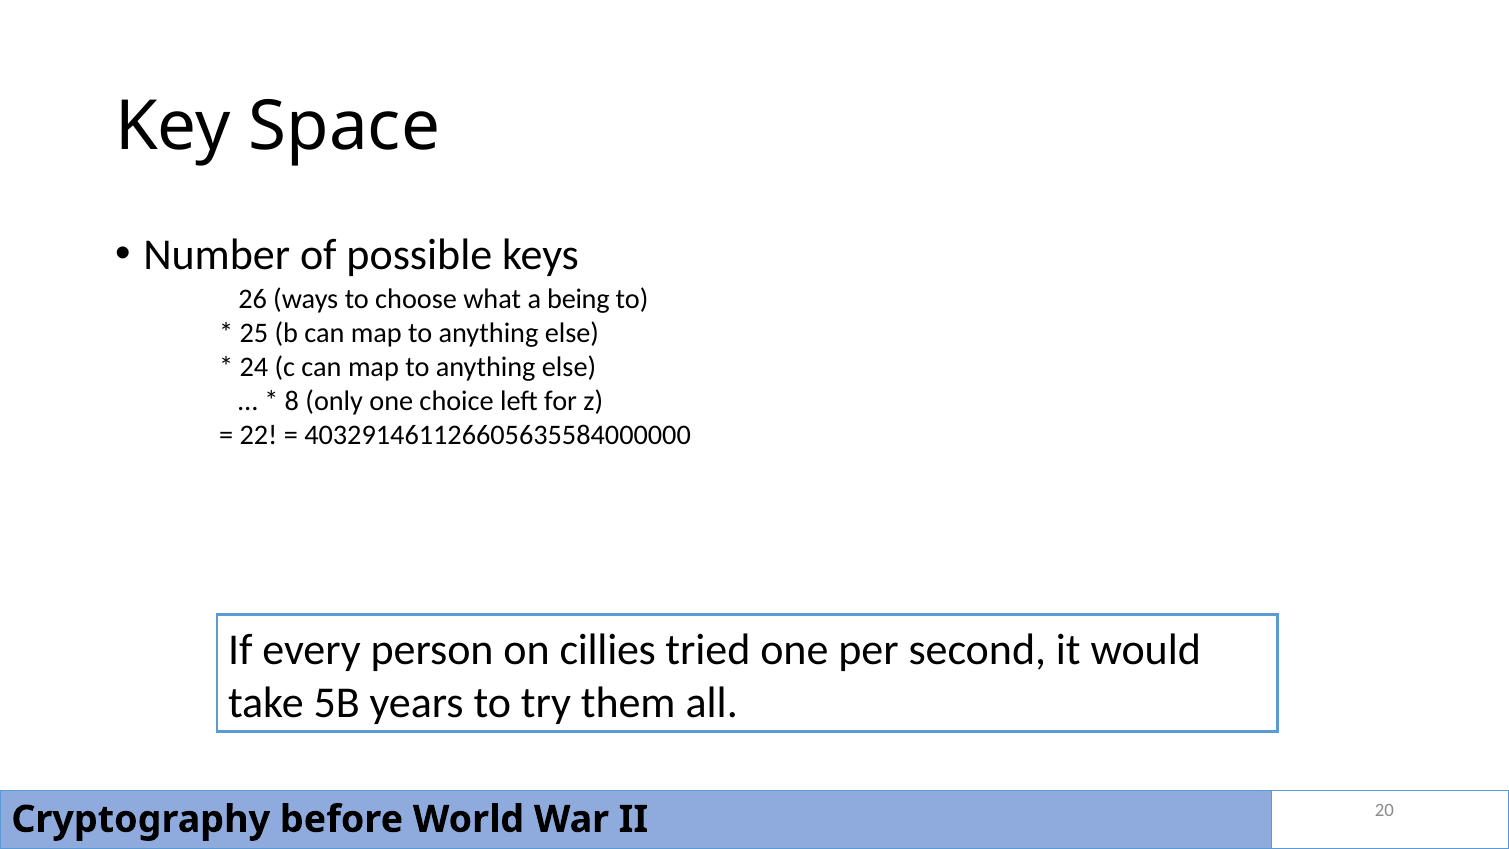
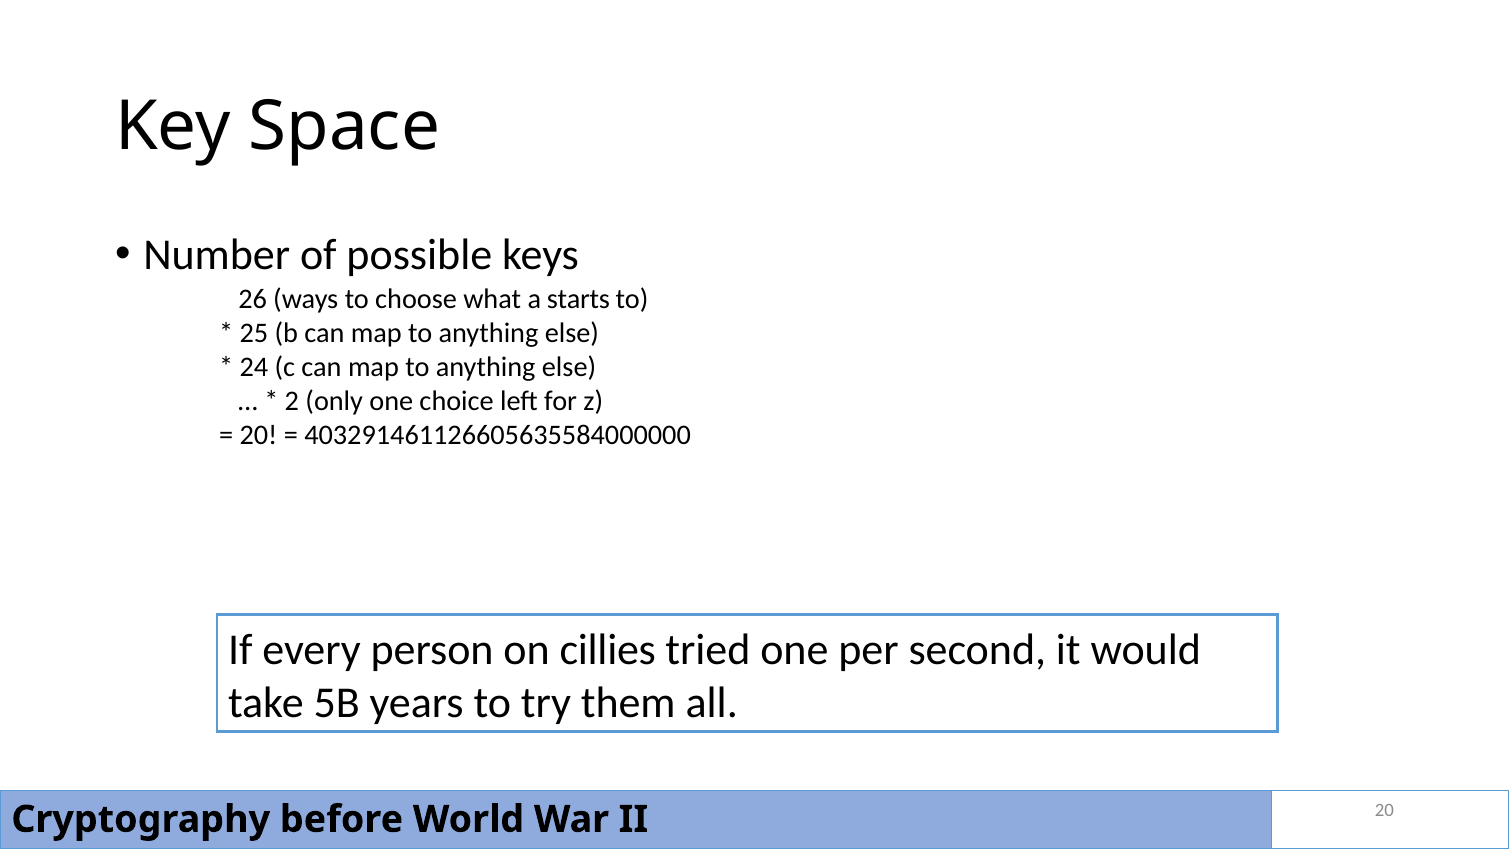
being: being -> starts (578, 299)
8: 8 -> 2 (292, 401)
22: 22 -> 20 (258, 435)
